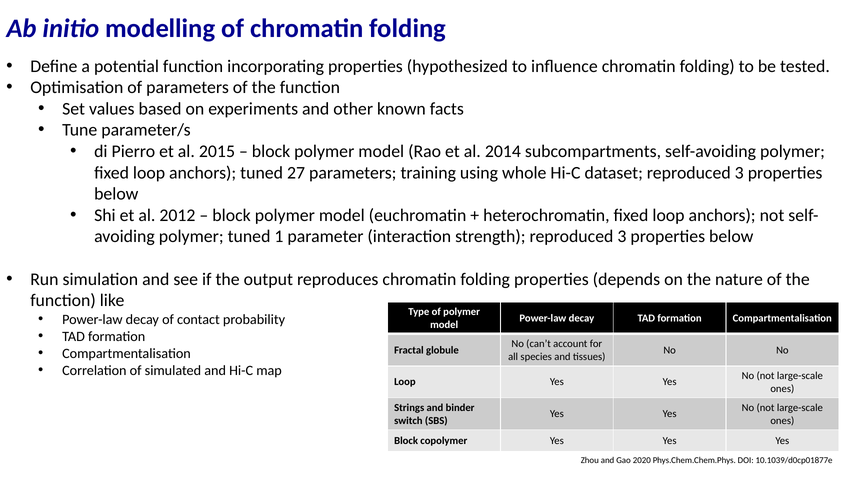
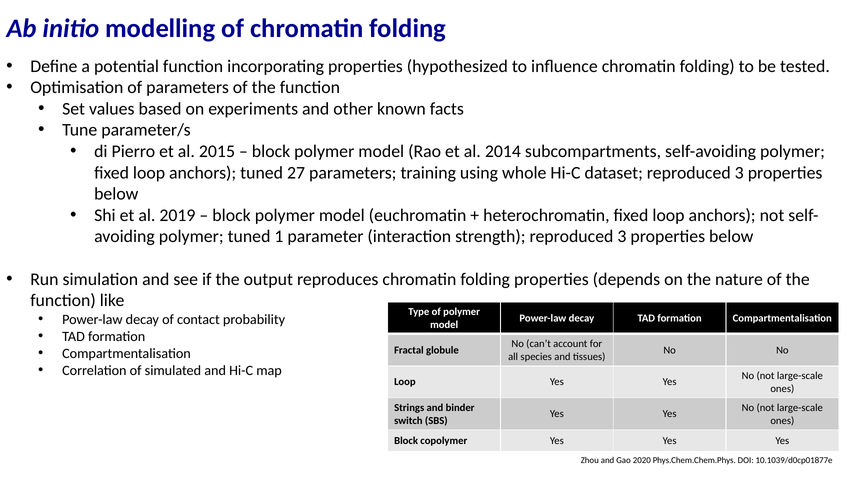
2012: 2012 -> 2019 (177, 215)
